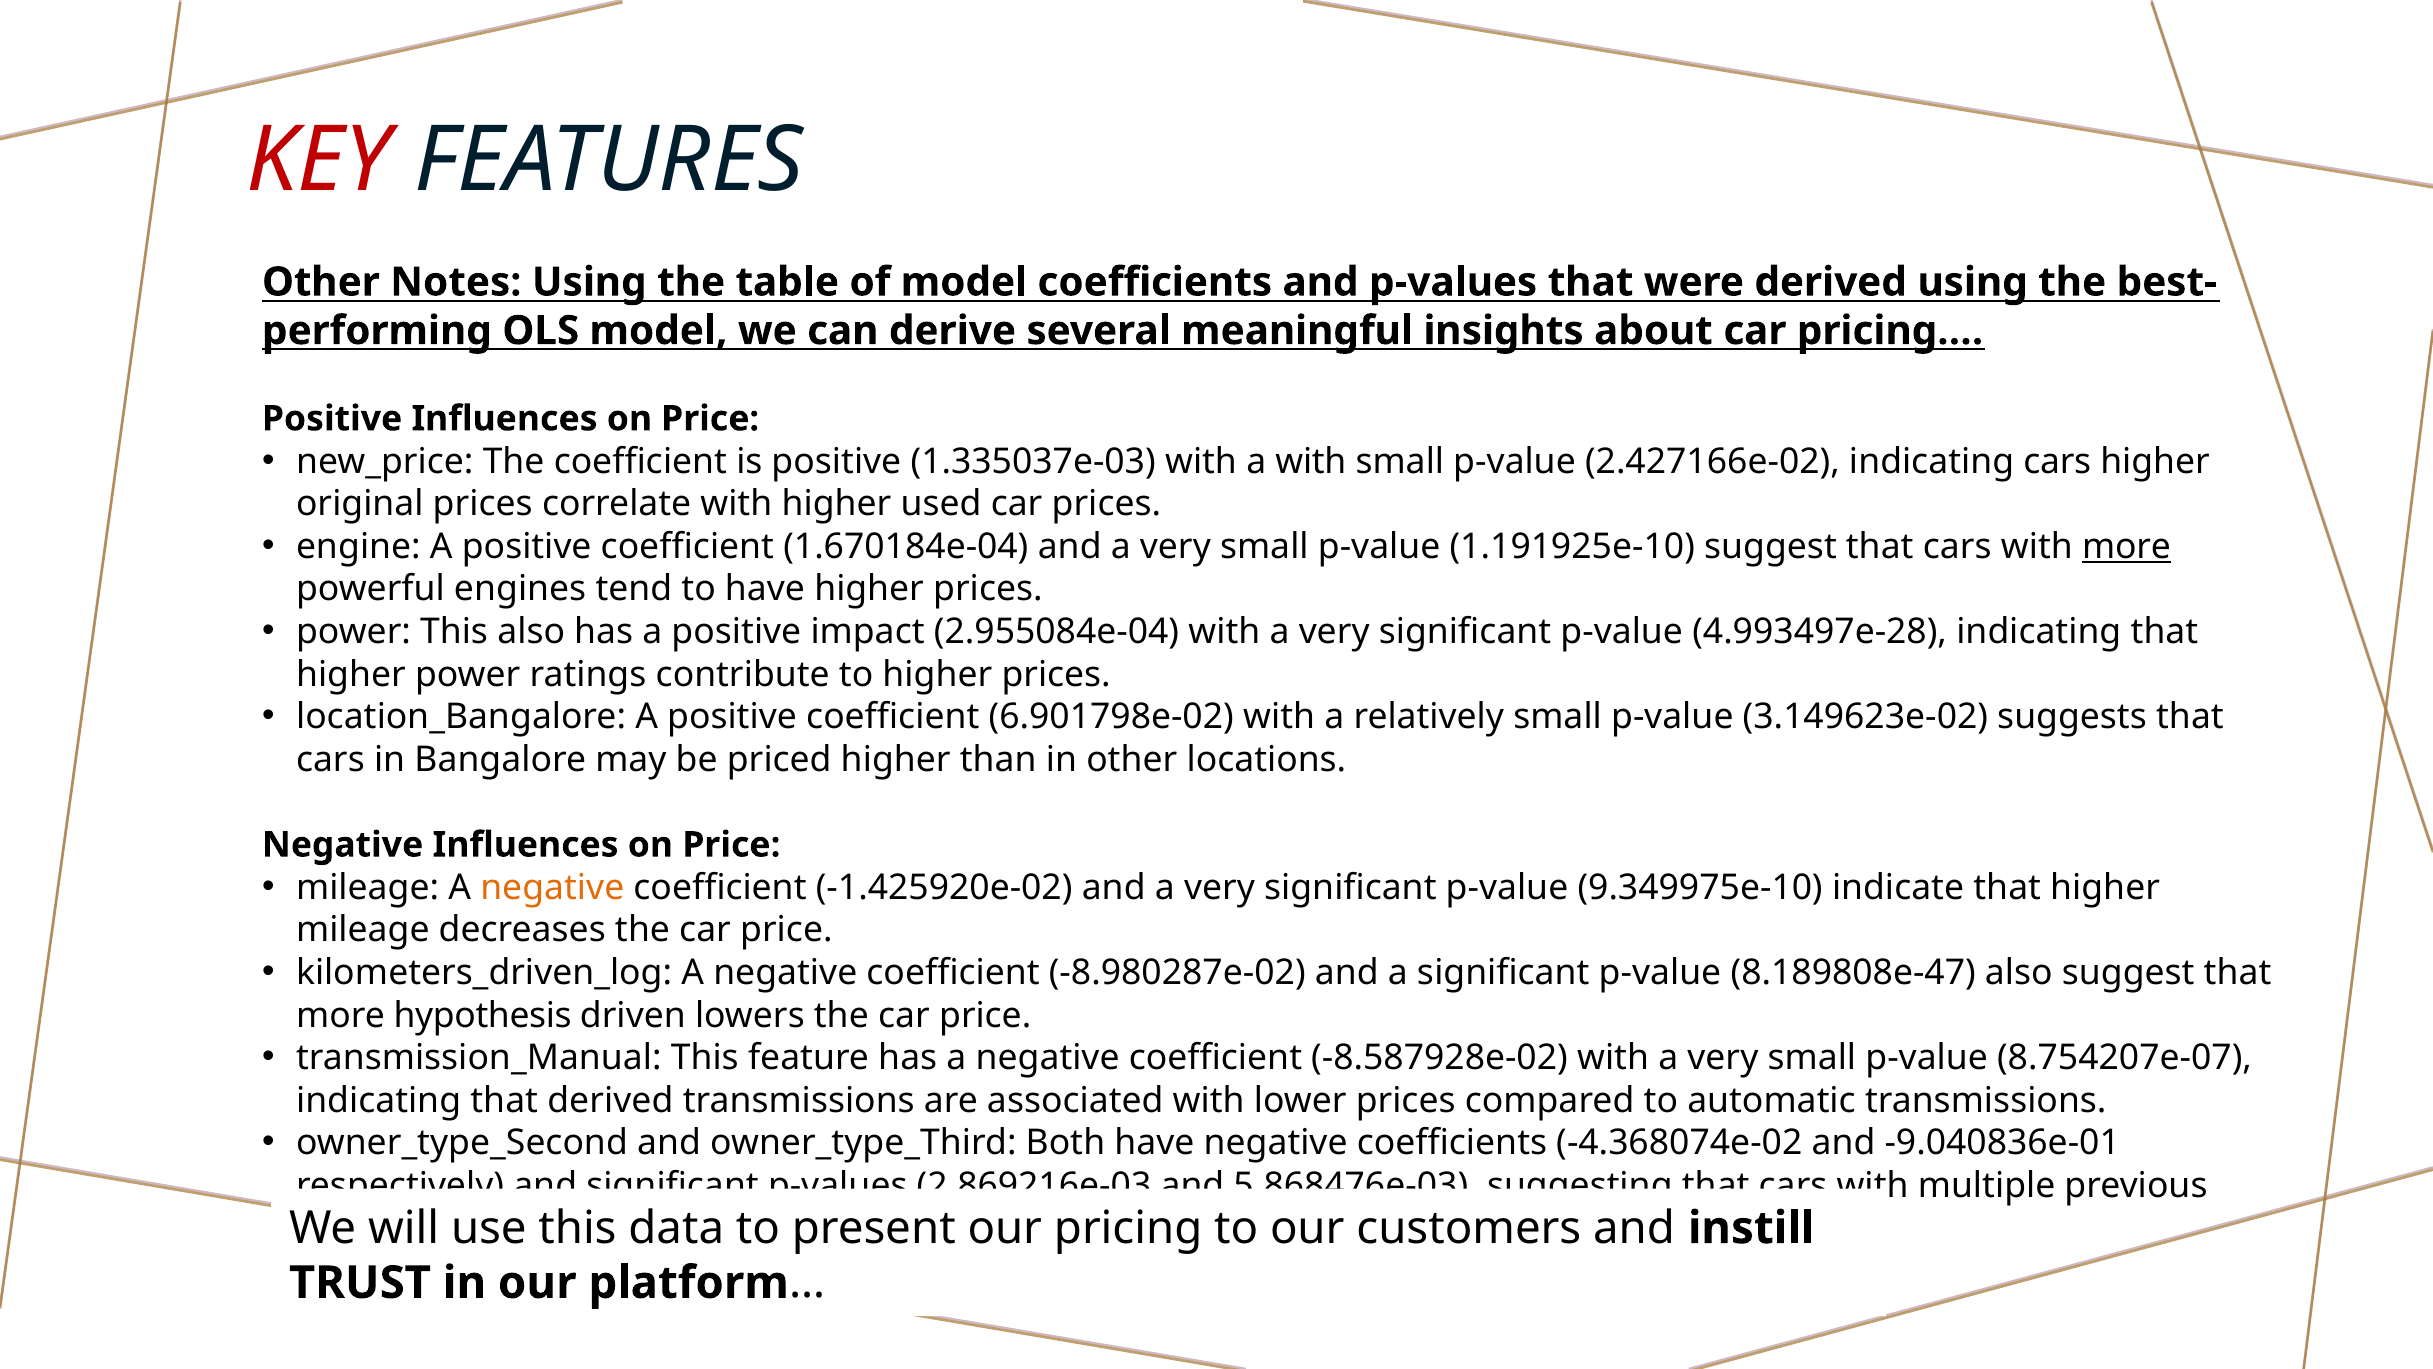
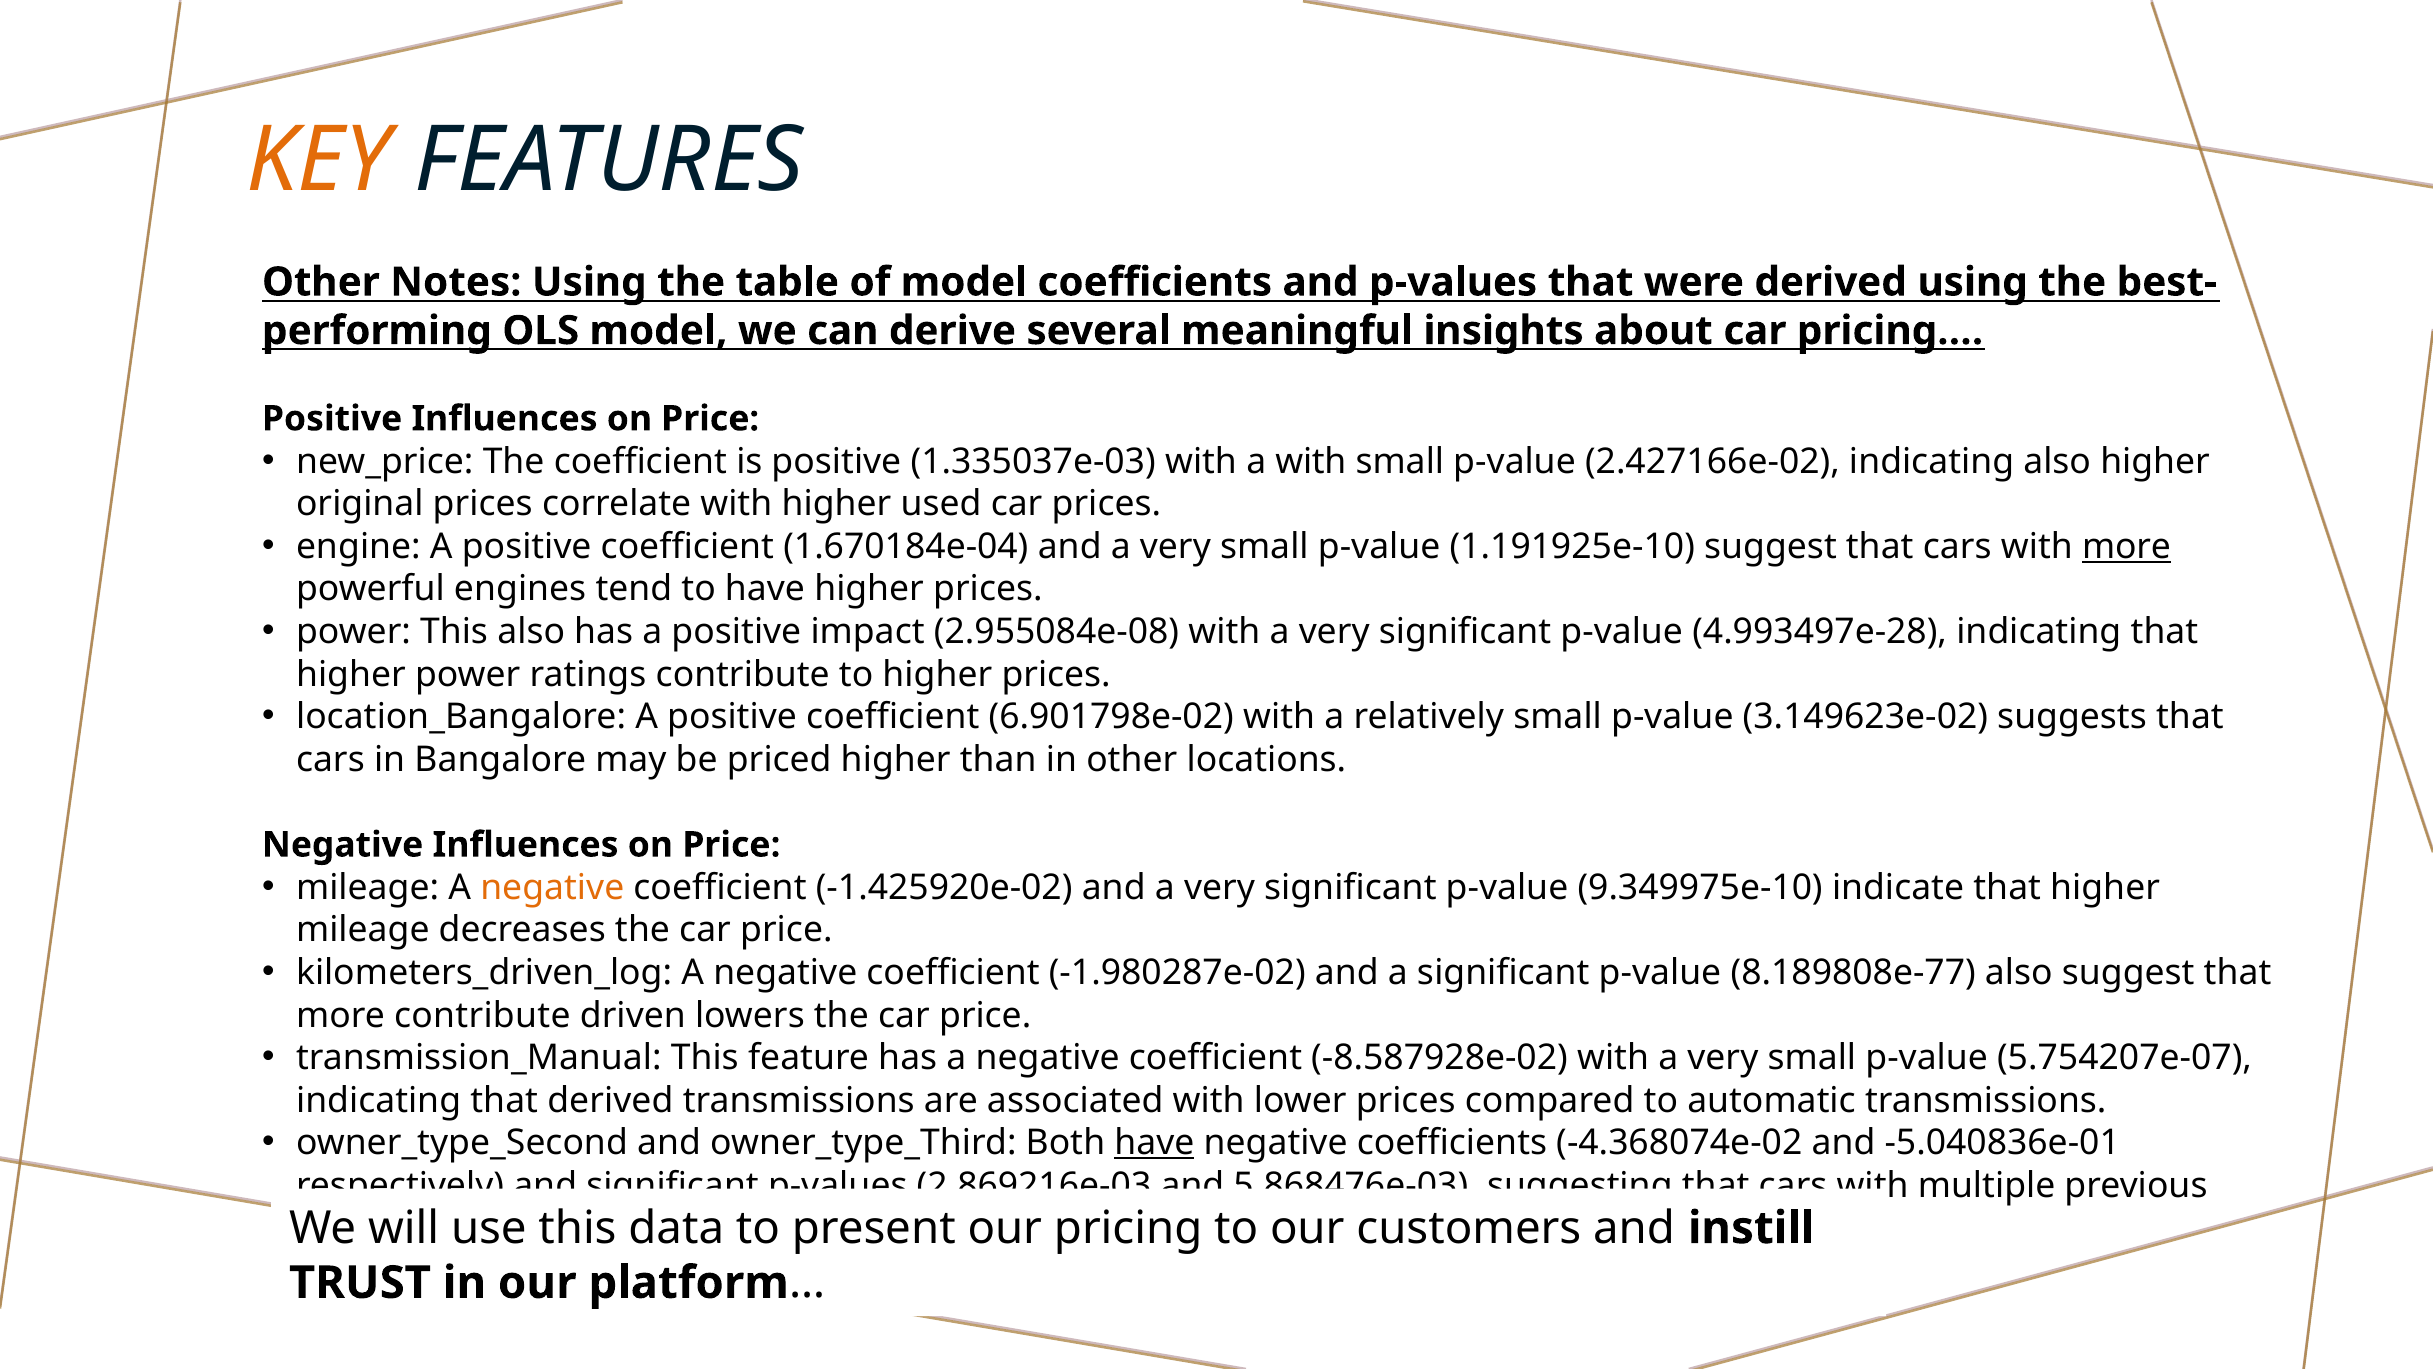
KEY colour: red -> orange (319, 160)
indicating cars: cars -> also (2057, 461)
2.955084e-04: 2.955084e-04 -> 2.955084e-08 (1057, 632)
-8.980287e-02: -8.980287e-02 -> -1.980287e-02 (1177, 972)
8.189808e-47: 8.189808e-47 -> 8.189808e-77 (1853, 972)
more hypothesis: hypothesis -> contribute (482, 1015)
8.754207e-07: 8.754207e-07 -> 5.754207e-07 (2125, 1058)
have underline: none -> present (1154, 1143)
-9.040836e-01: -9.040836e-01 -> -5.040836e-01 (2002, 1143)
